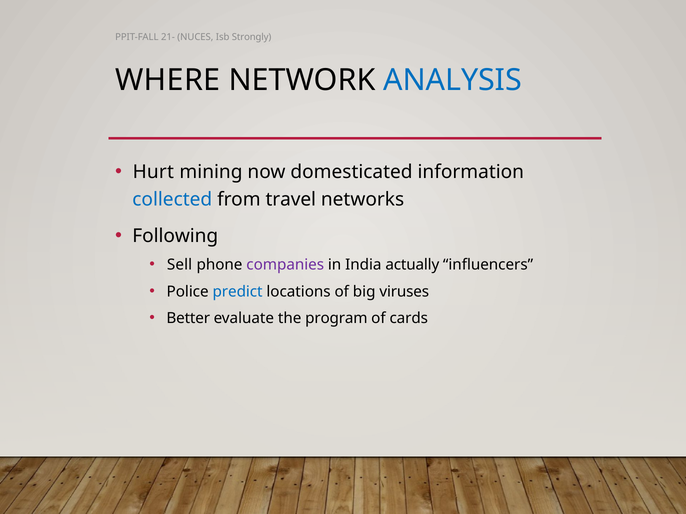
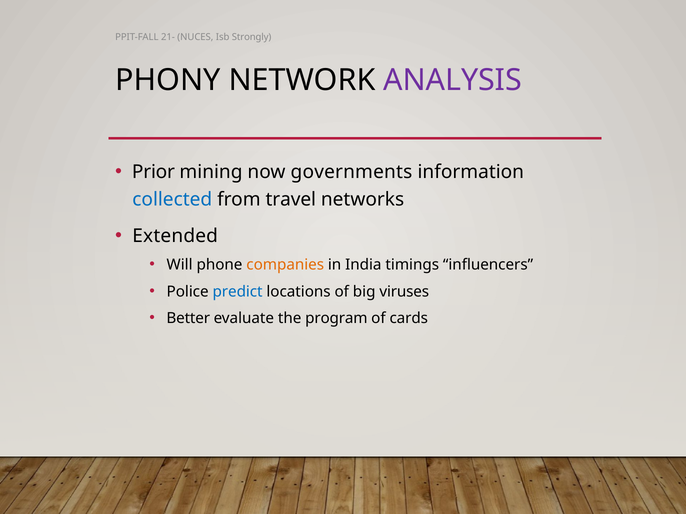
WHERE: WHERE -> PHONY (168, 80)
ANALYSIS colour: blue -> purple (453, 80)
Hurt: Hurt -> Prior (153, 172)
domesticated: domesticated -> governments (351, 172)
Following: Following -> Extended (175, 236)
Sell: Sell -> Will (180, 265)
companies colour: purple -> orange (285, 265)
actually: actually -> timings (412, 265)
